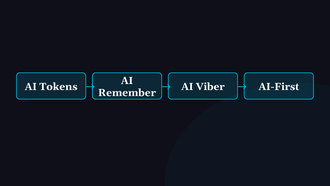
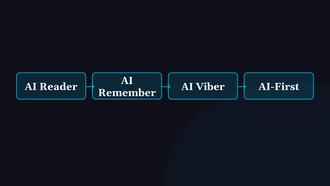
Tokens: Tokens -> Reader (58, 86)
